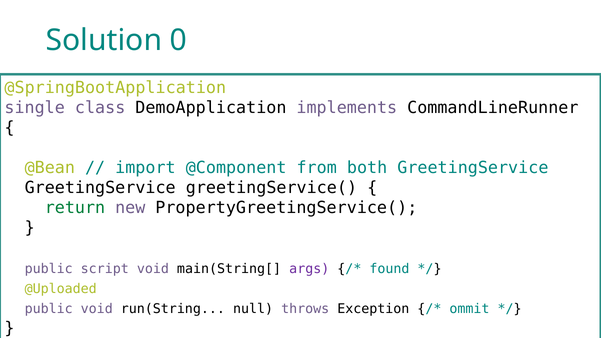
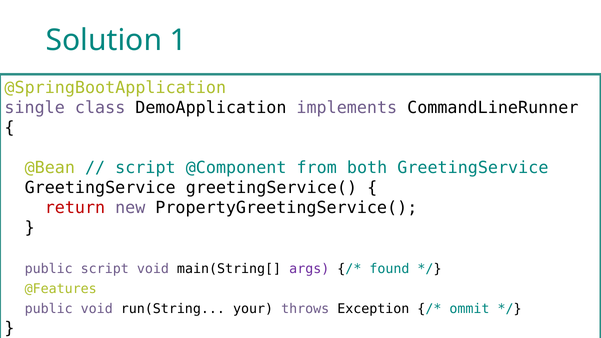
0: 0 -> 1 (178, 40)
import: import -> script (145, 168)
return colour: green -> red (75, 208)
@Uploaded: @Uploaded -> @Features (61, 289)
null: null -> your (253, 309)
